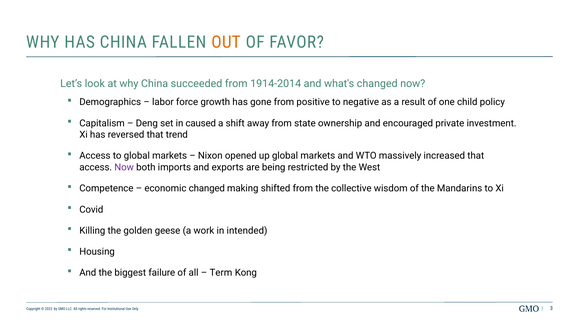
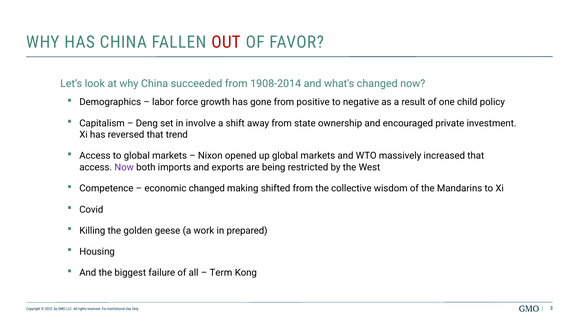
OUT colour: orange -> red (226, 42)
1914-2014: 1914-2014 -> 1908-2014 (276, 84)
caused: caused -> involve (201, 123)
intended: intended -> prepared (247, 230)
